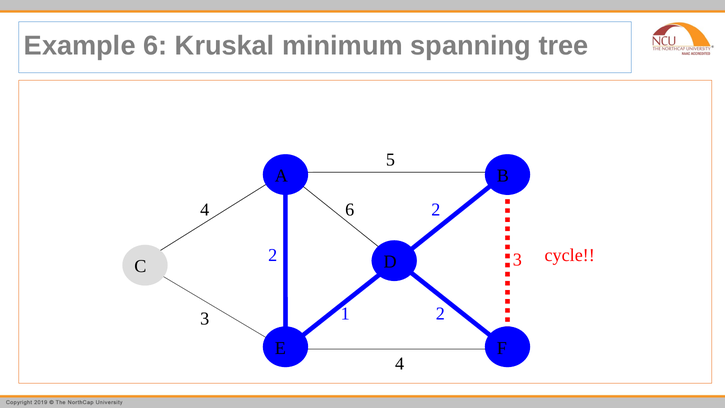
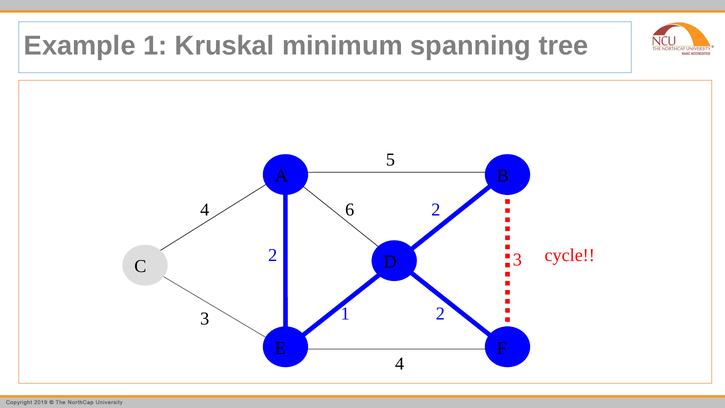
Example 6: 6 -> 1 (155, 46)
